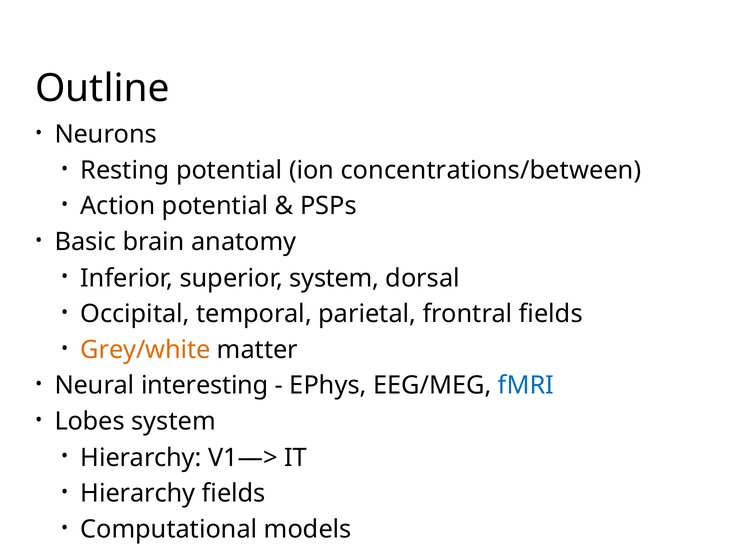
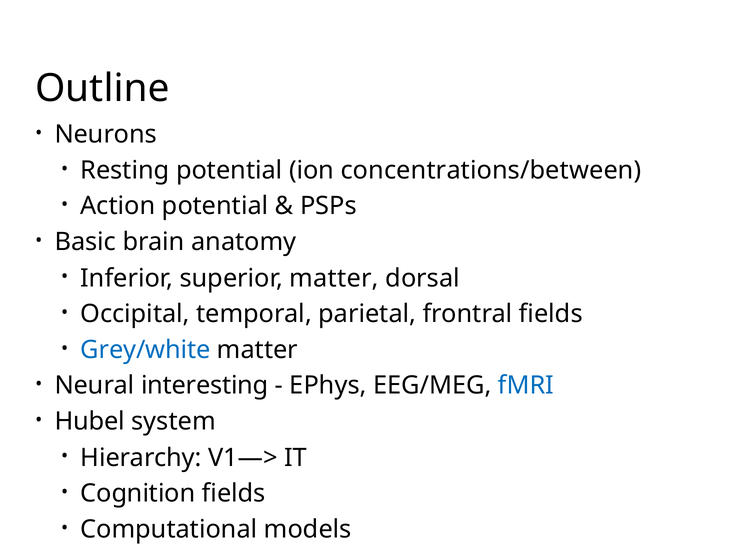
superior system: system -> matter (334, 278)
Grey/white colour: orange -> blue (145, 350)
Lobes: Lobes -> Hubel (90, 421)
Hierarchy: Hierarchy -> Cognition (138, 494)
